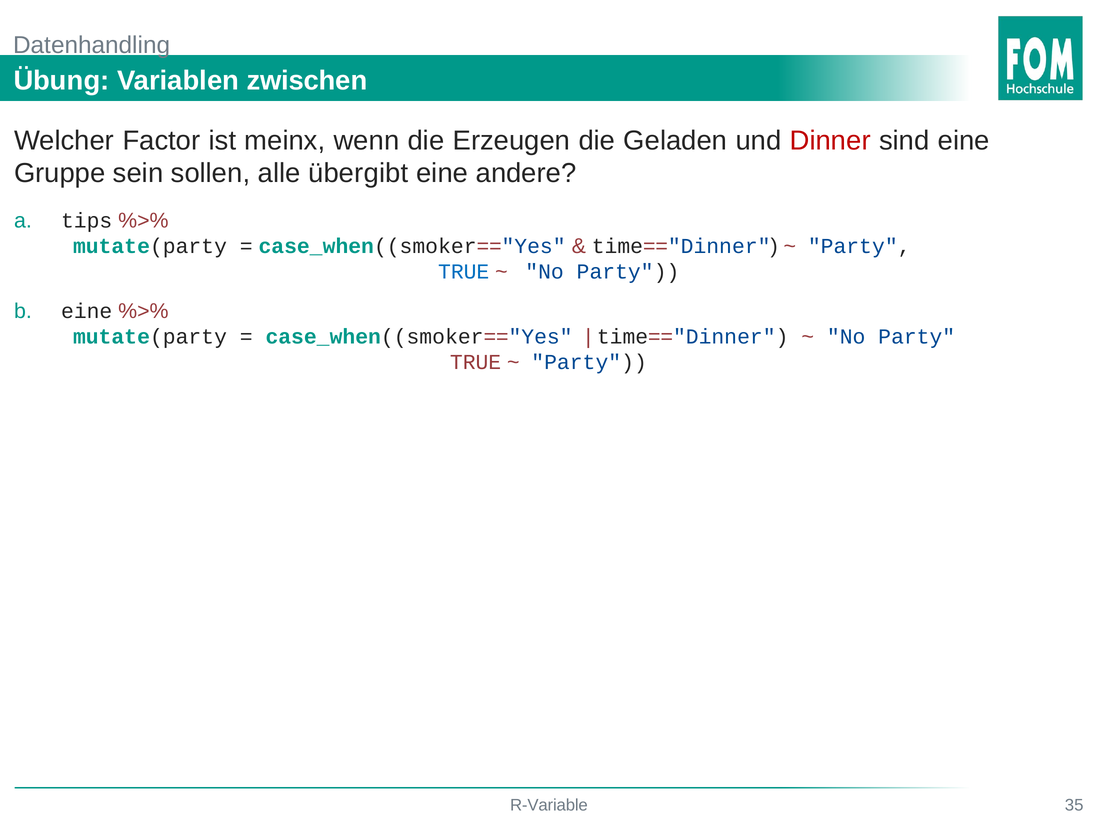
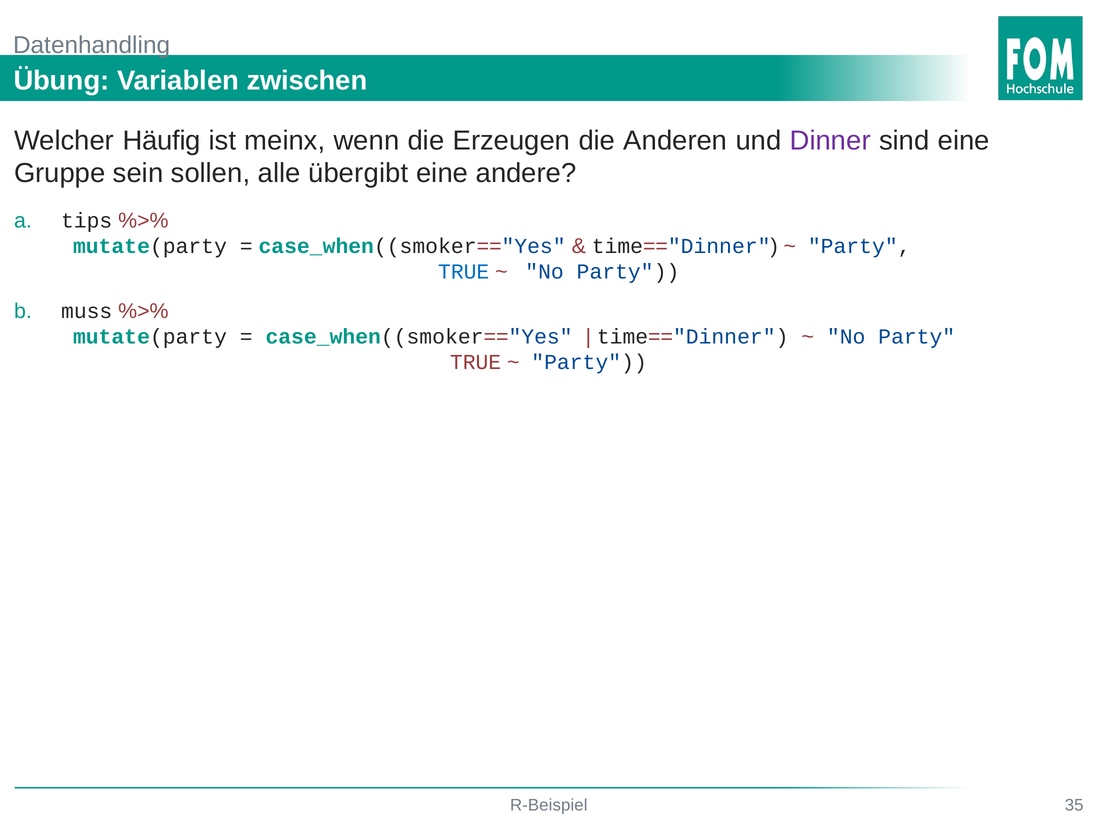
Factor: Factor -> Häufig (162, 141)
Geladen: Geladen -> Anderen (675, 141)
Dinner colour: red -> purple (830, 141)
eine: eine -> muss (87, 311)
R-Variable: R-Variable -> R-Beispiel (549, 806)
